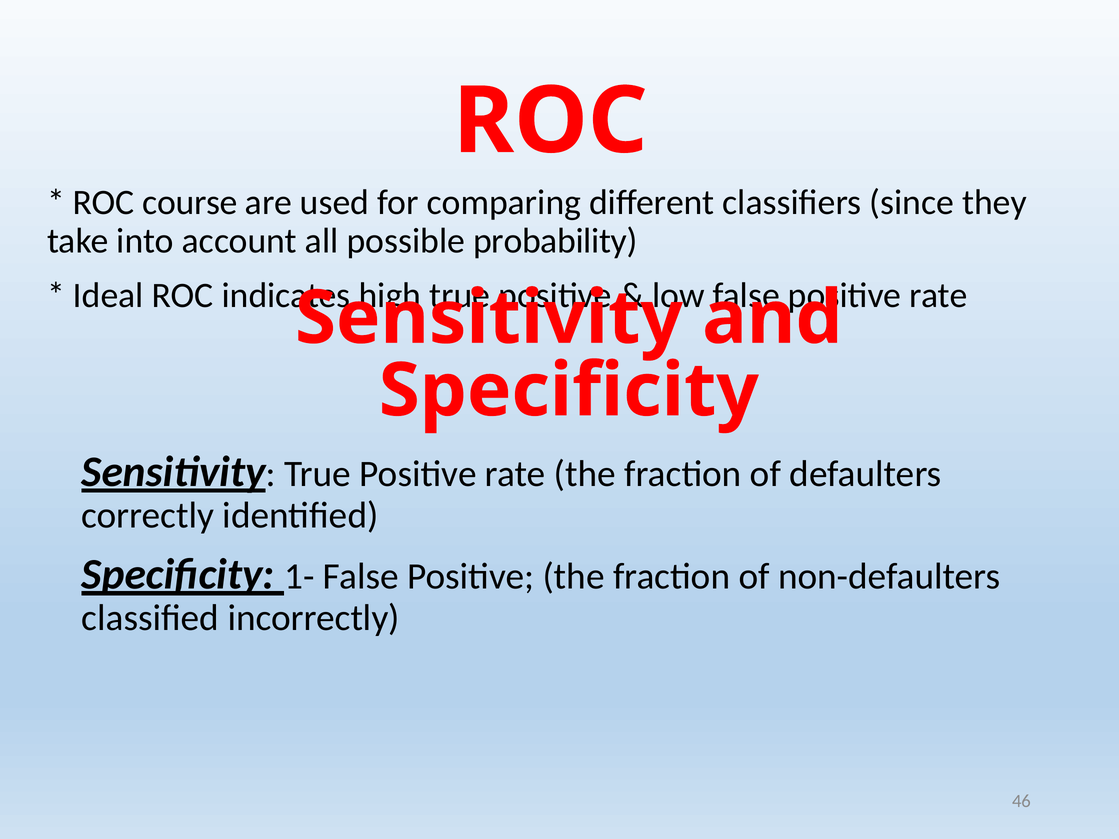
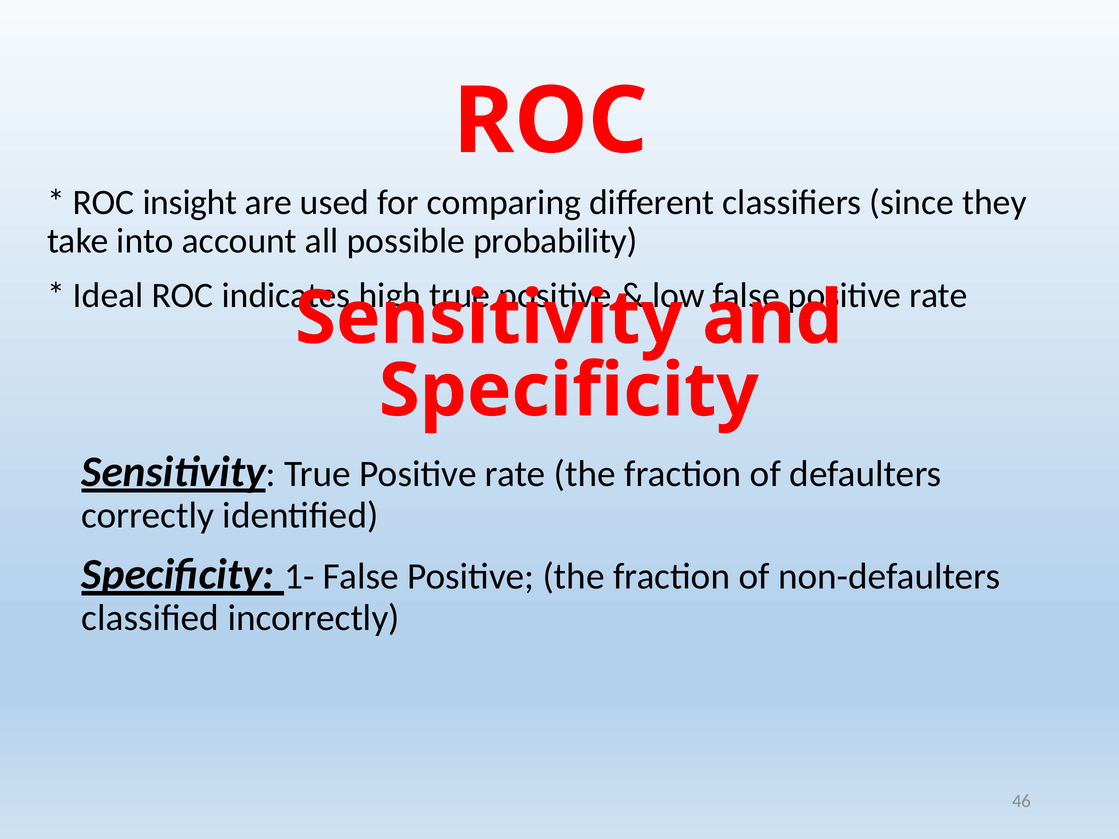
course: course -> insight (190, 203)
